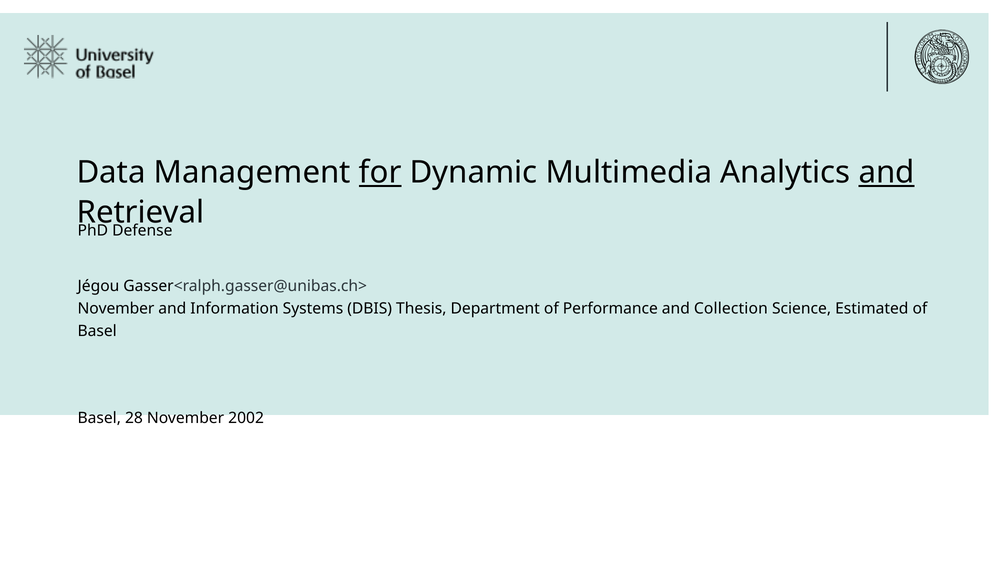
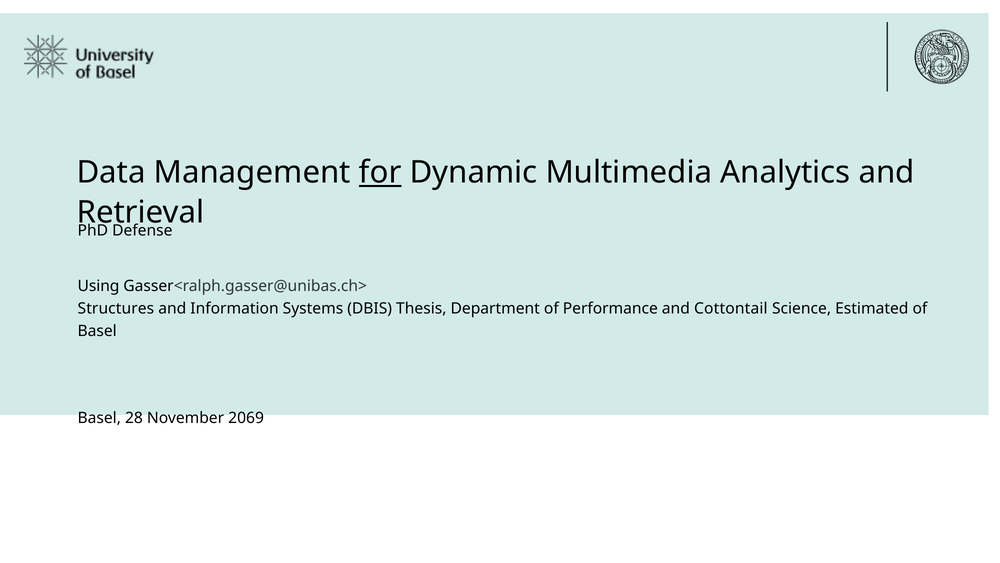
and underline: present -> none (887, 172)
Jégou: Jégou -> Using (99, 286)
November: November -> Structures (116, 308)
Collection: Collection -> Cottontail (731, 308)
2002: 2002 -> 2069 (246, 418)
